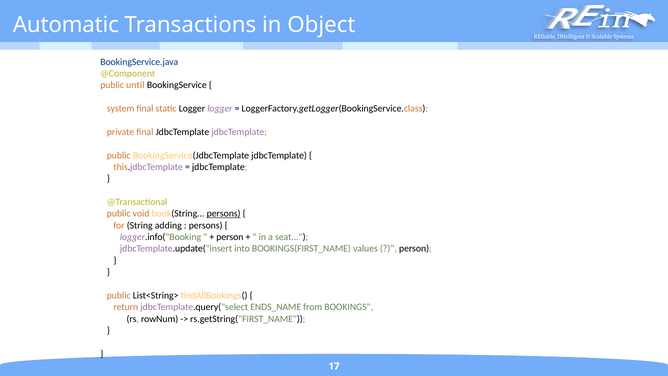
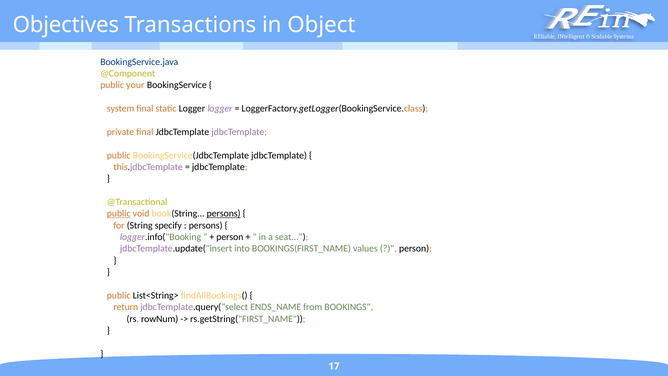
Automatic: Automatic -> Objectives (66, 25)
until: until -> your (135, 85)
public underline: none -> present (119, 214)
adding: adding -> specify (168, 225)
